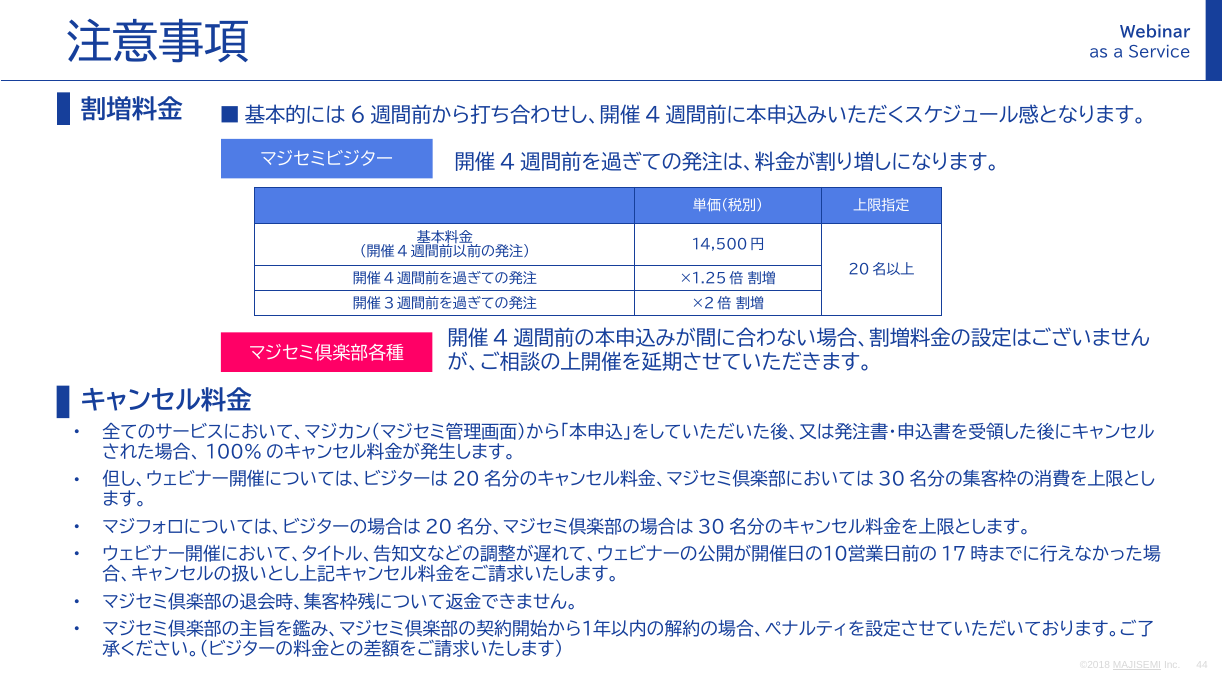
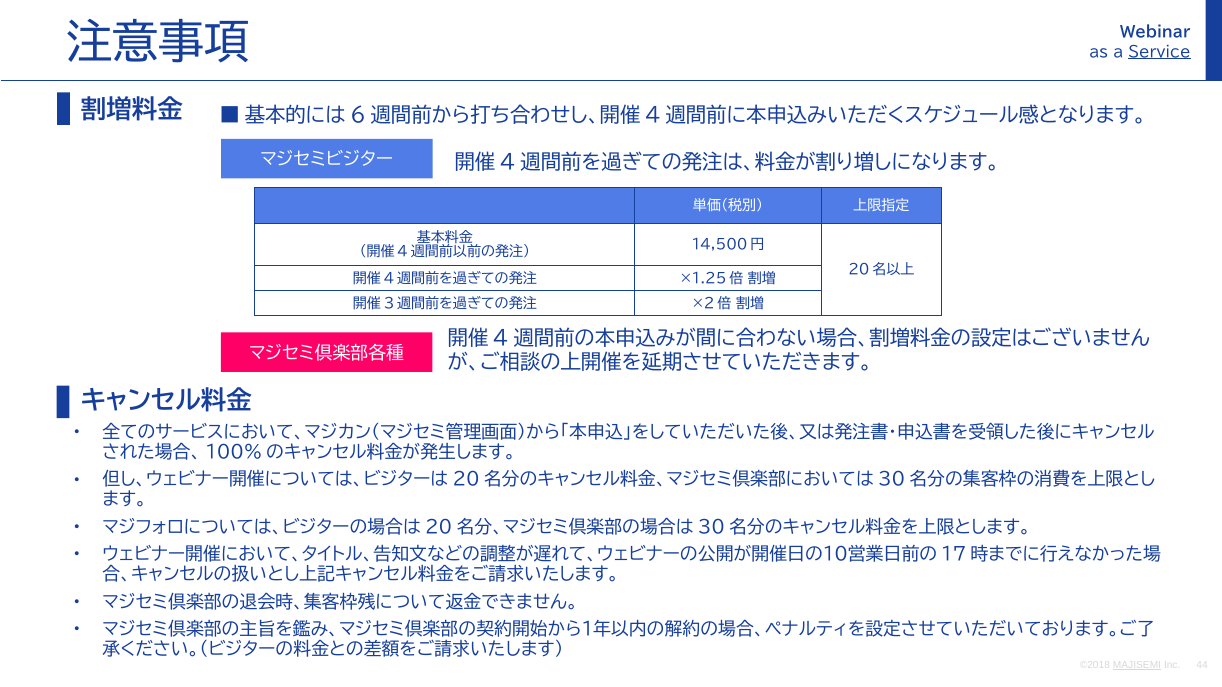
Service underline: none -> present (1159, 52)
